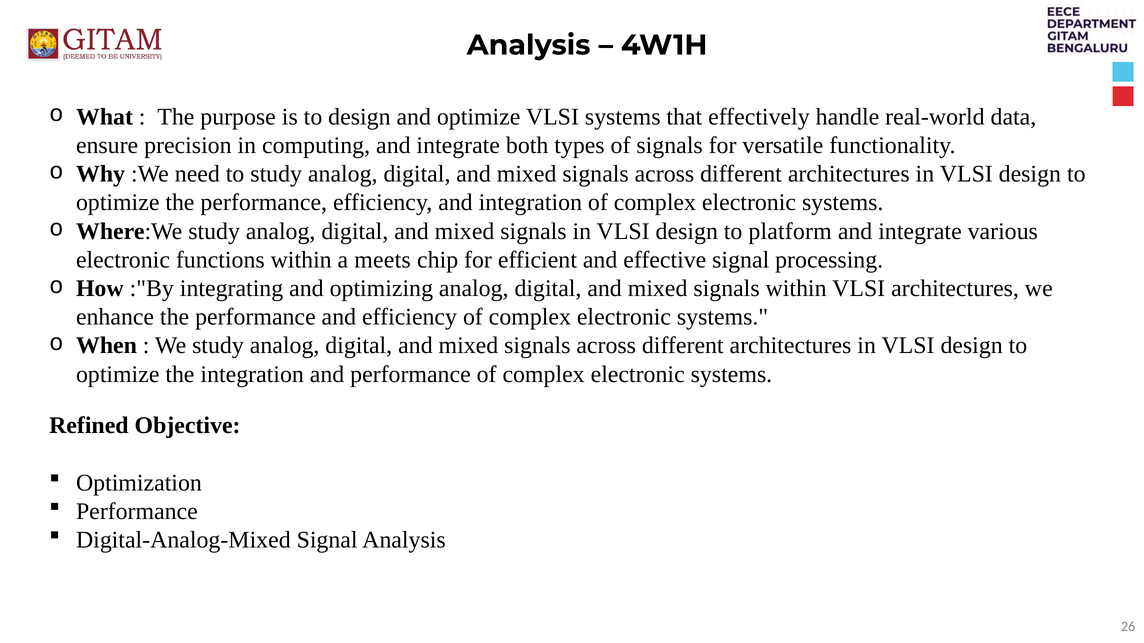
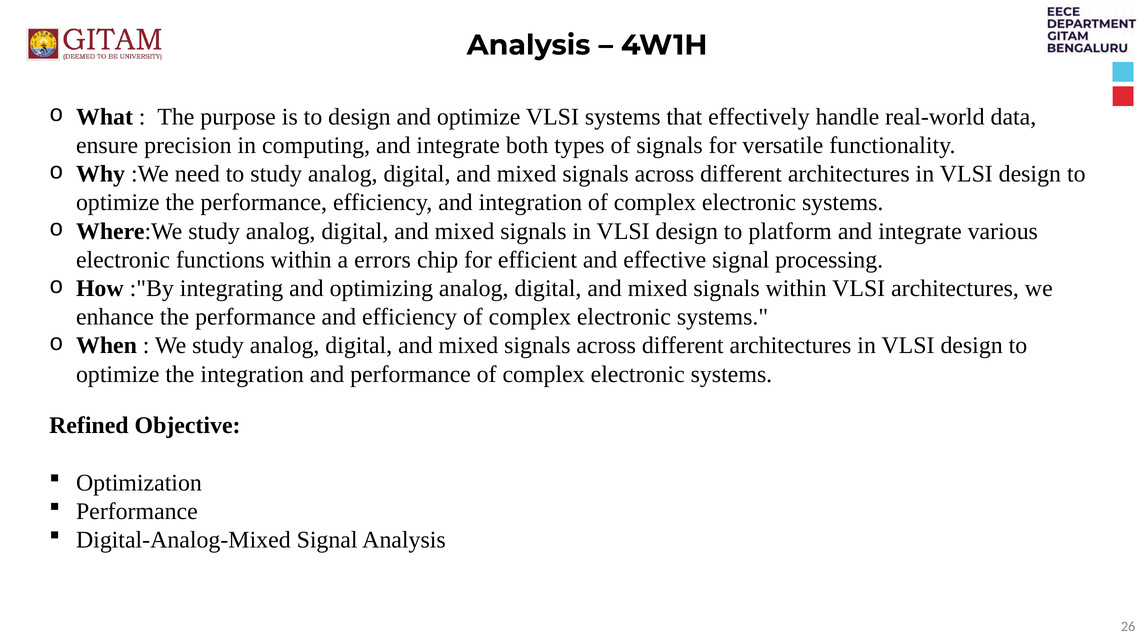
meets: meets -> errors (383, 260)
